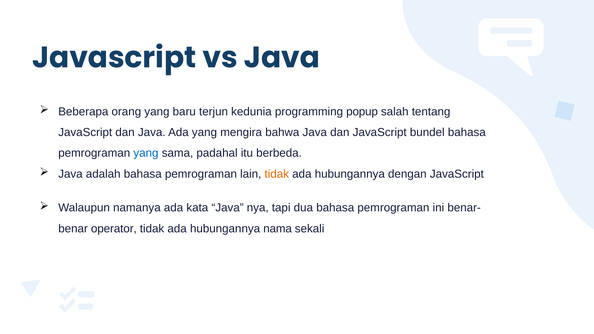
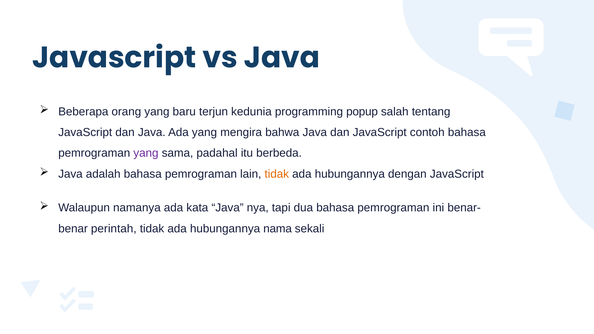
bundel: bundel -> contoh (427, 132)
yang colour: blue -> purple (146, 153)
operator: operator -> perintah (114, 229)
